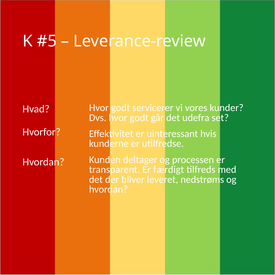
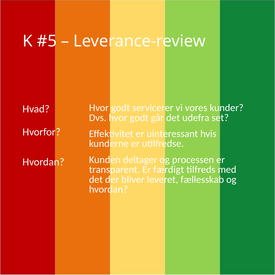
nedstrøms: nedstrøms -> fællesskab (202, 180)
